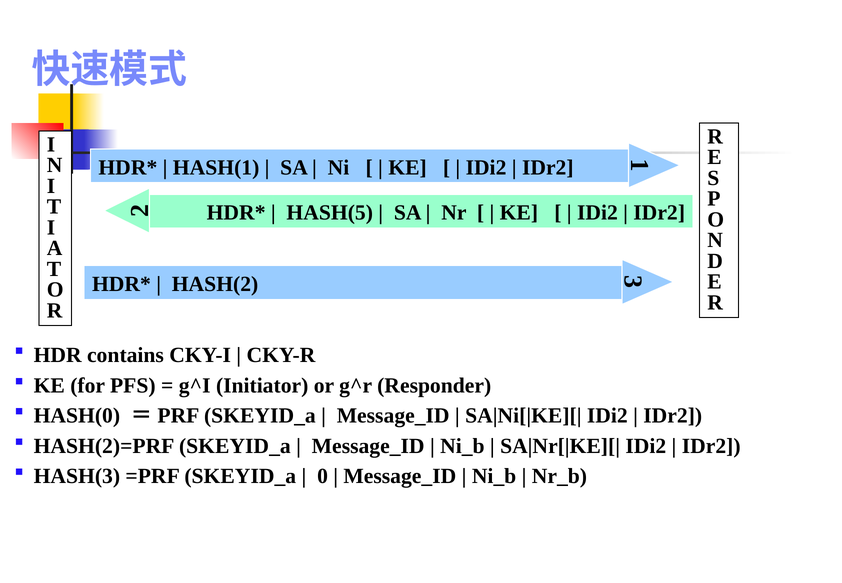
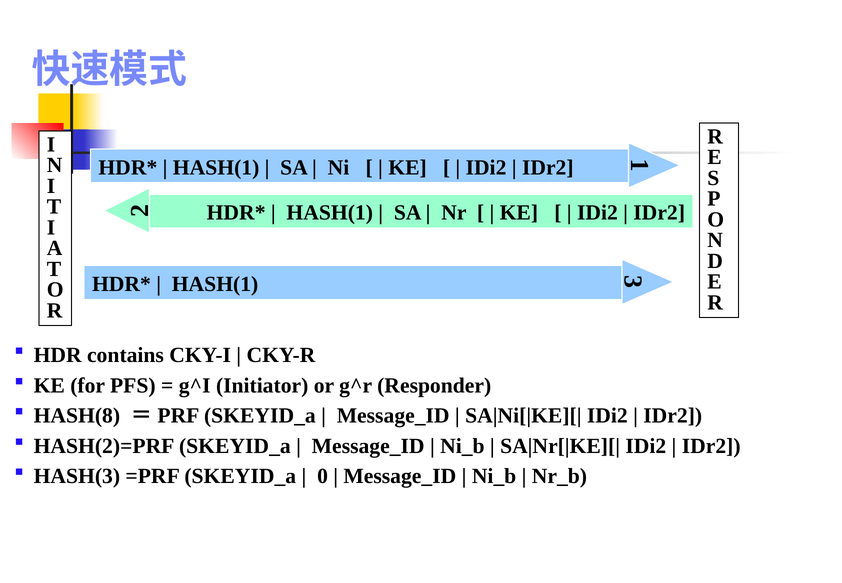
HASH(5: HASH(5 -> HASH(1 (330, 213)
HASH(2: HASH(2 -> HASH(1 (215, 284)
HASH(0: HASH(0 -> HASH(8 (77, 416)
